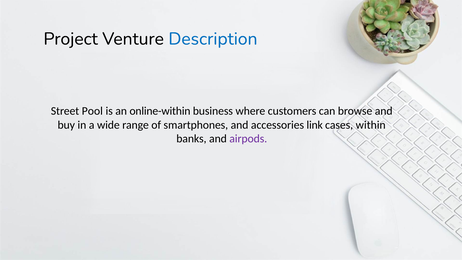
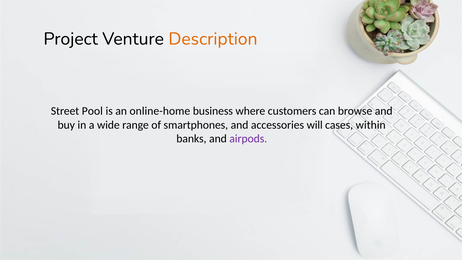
Description colour: blue -> orange (213, 39)
online-within: online-within -> online-home (160, 111)
link: link -> will (315, 125)
